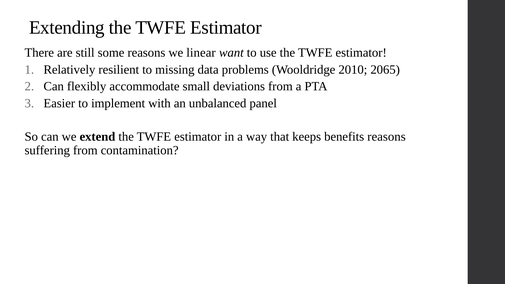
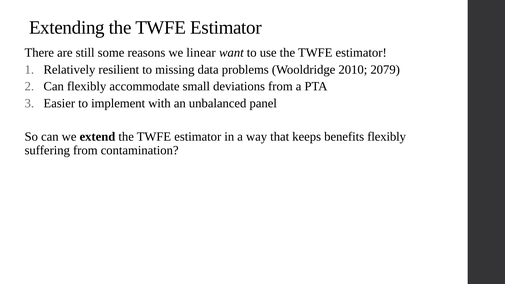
2065: 2065 -> 2079 (385, 70)
benefits reasons: reasons -> flexibly (387, 137)
